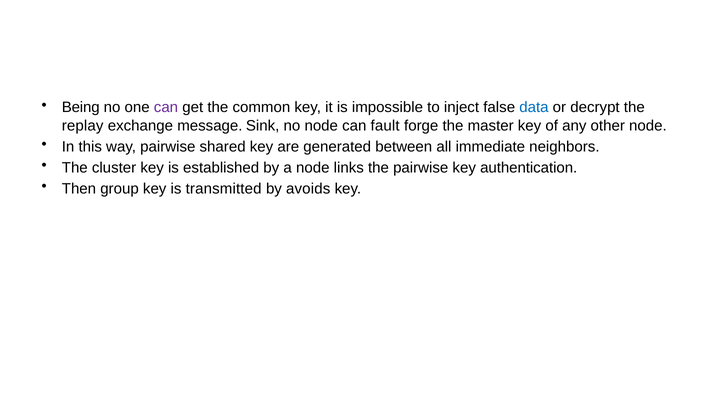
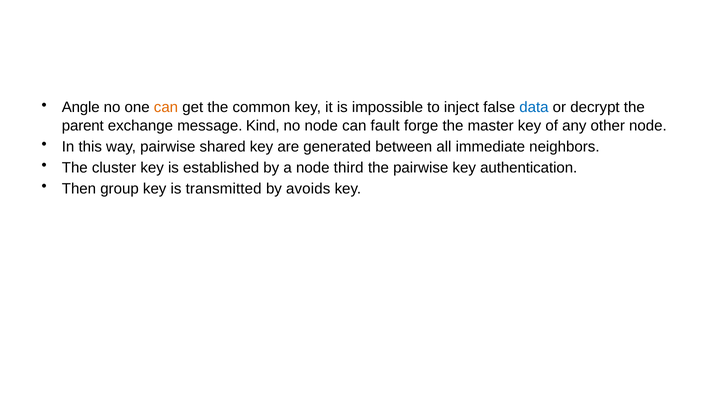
Being: Being -> Angle (81, 108)
can colour: purple -> orange (166, 108)
replay: replay -> parent (83, 126)
Sink: Sink -> Kind (263, 126)
links: links -> third (349, 168)
